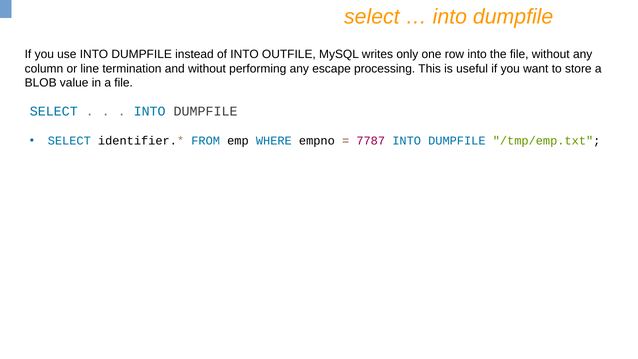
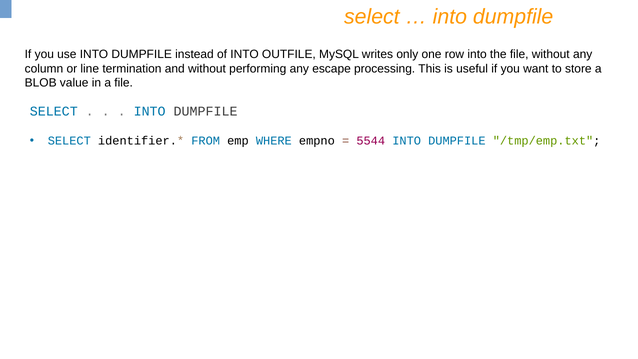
7787: 7787 -> 5544 (371, 141)
